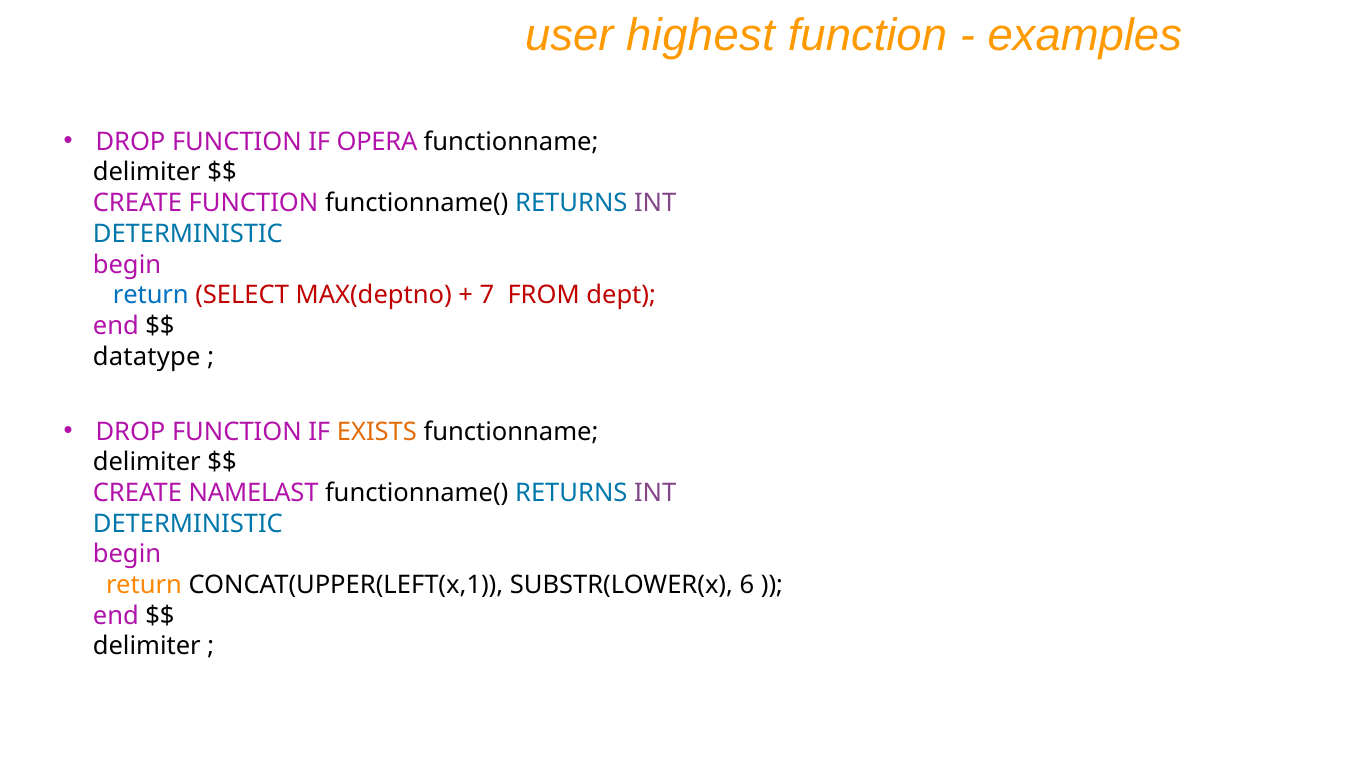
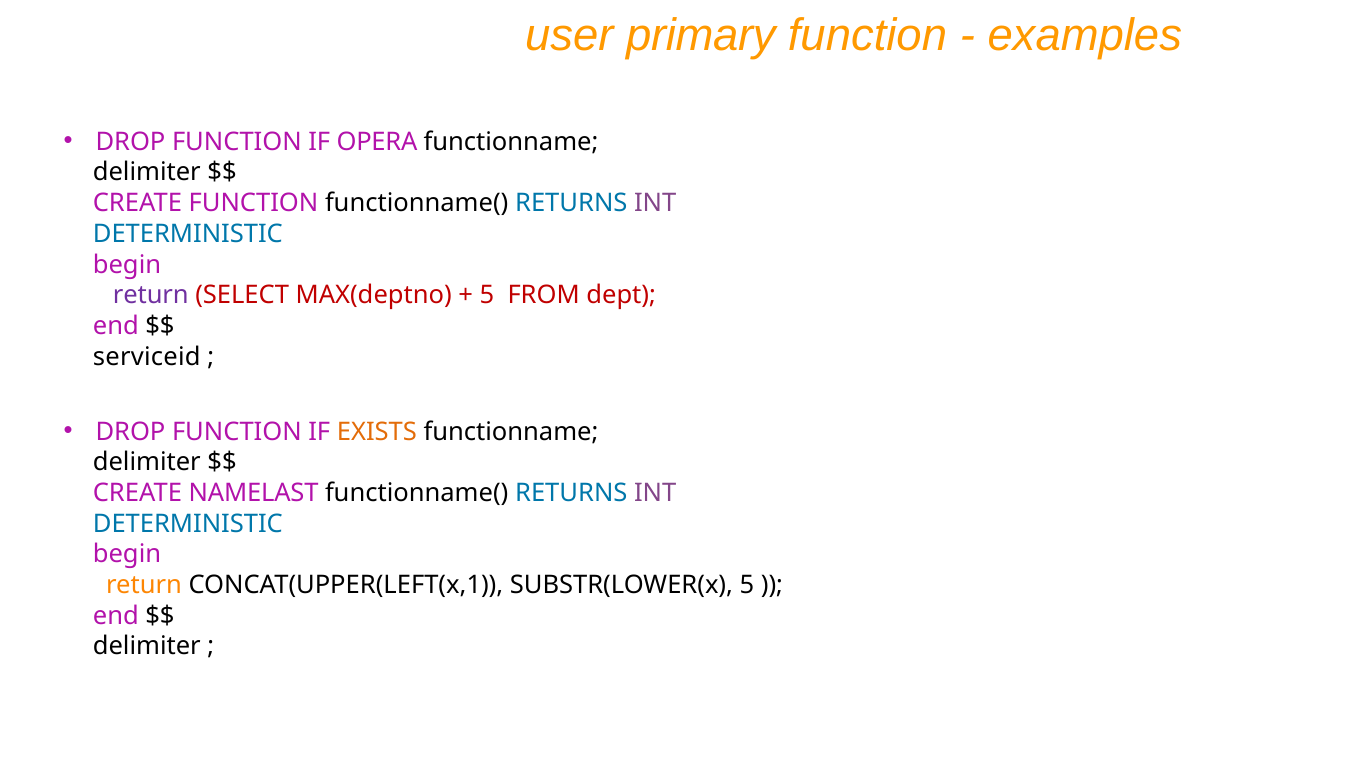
highest: highest -> primary (701, 35)
return colour: blue -> purple (151, 295)
7: 7 -> 5 (487, 295)
datatype: datatype -> serviceid (147, 356)
SUBSTR(LOWER(x 6: 6 -> 5 (747, 585)
